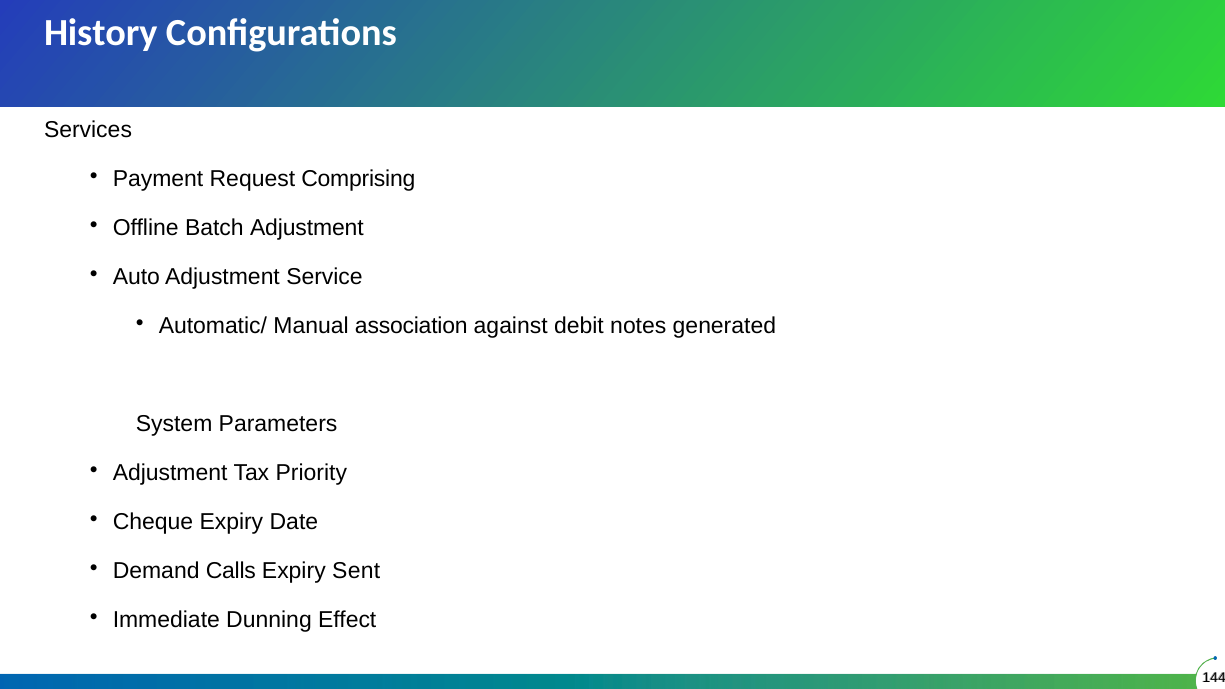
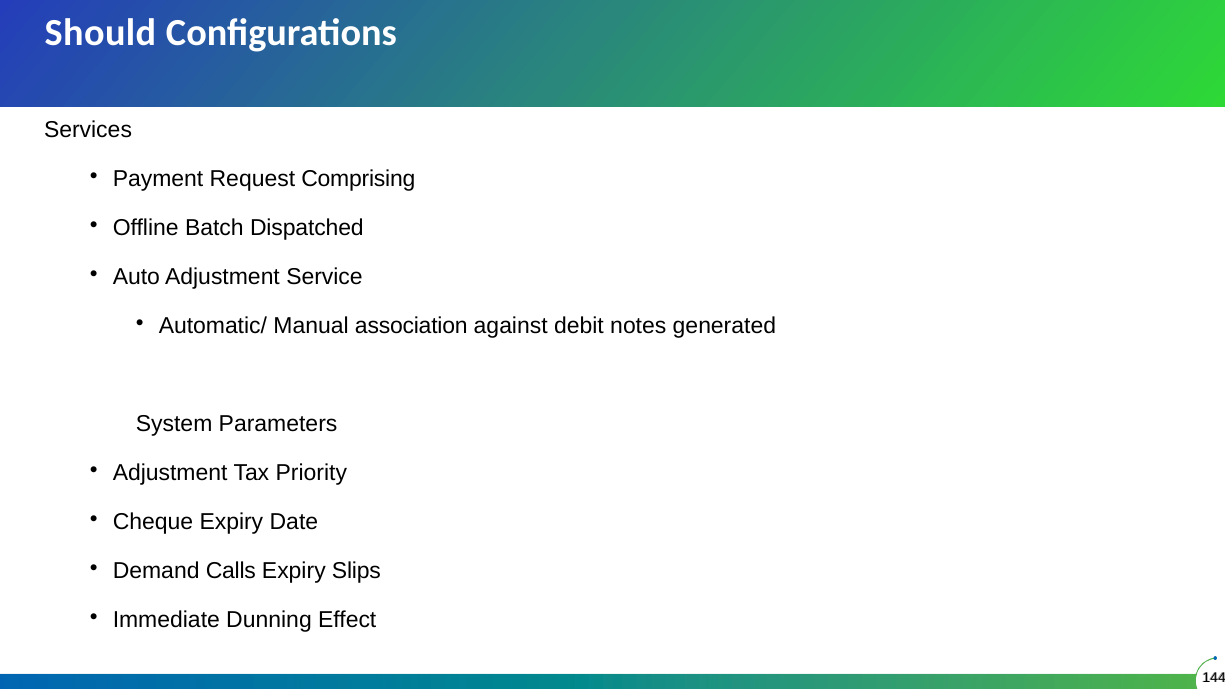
History: History -> Should (100, 33)
Batch Adjustment: Adjustment -> Dispatched (307, 228)
Sent: Sent -> Slips (356, 571)
